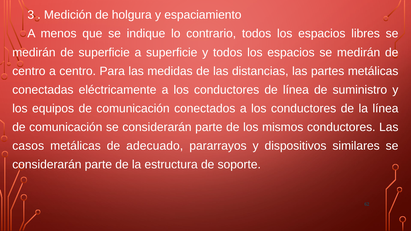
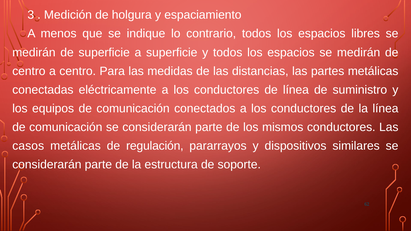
adecuado: adecuado -> regulación (155, 146)
